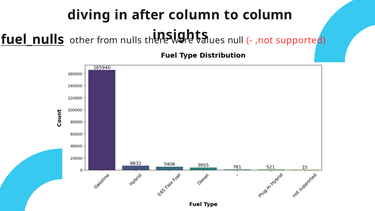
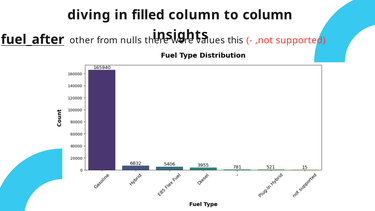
after: after -> filled (148, 15)
fuel_nulls: fuel_nulls -> fuel_after (33, 39)
null: null -> this (235, 40)
